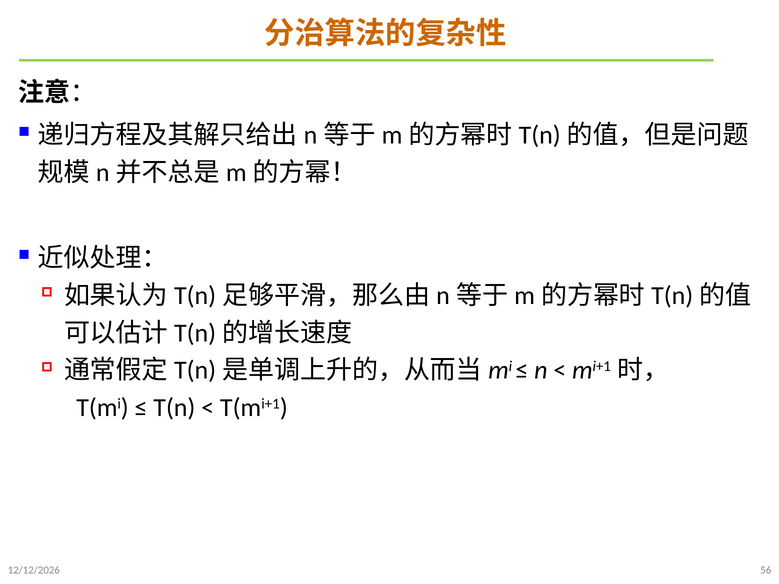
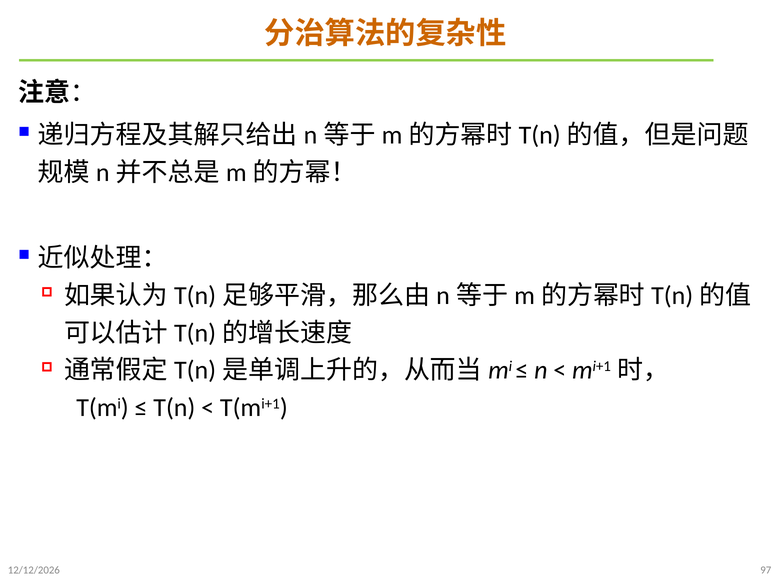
56: 56 -> 97 (766, 570)
